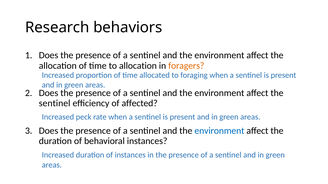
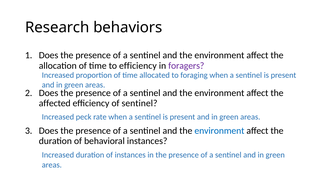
to allocation: allocation -> efficiency (138, 66)
foragers colour: orange -> purple (186, 66)
sentinel: sentinel -> affected (55, 104)
of affected: affected -> sentinel (140, 104)
